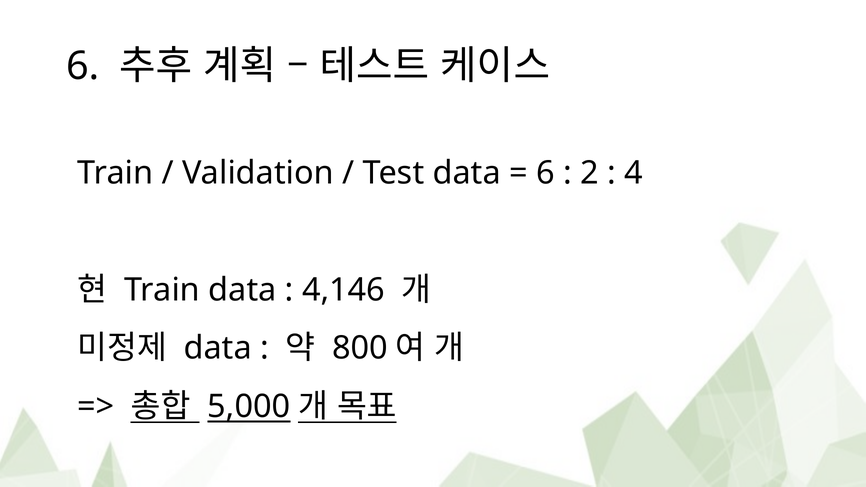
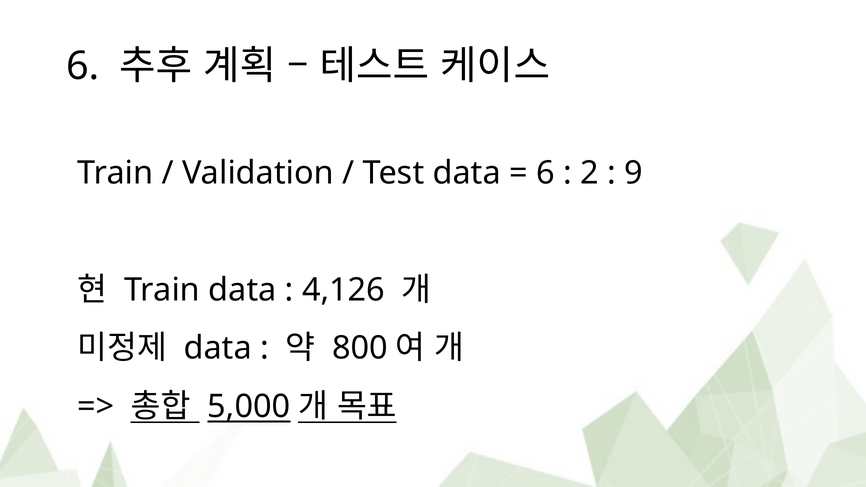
4: 4 -> 9 (634, 173)
4,146: 4,146 -> 4,126 (343, 290)
